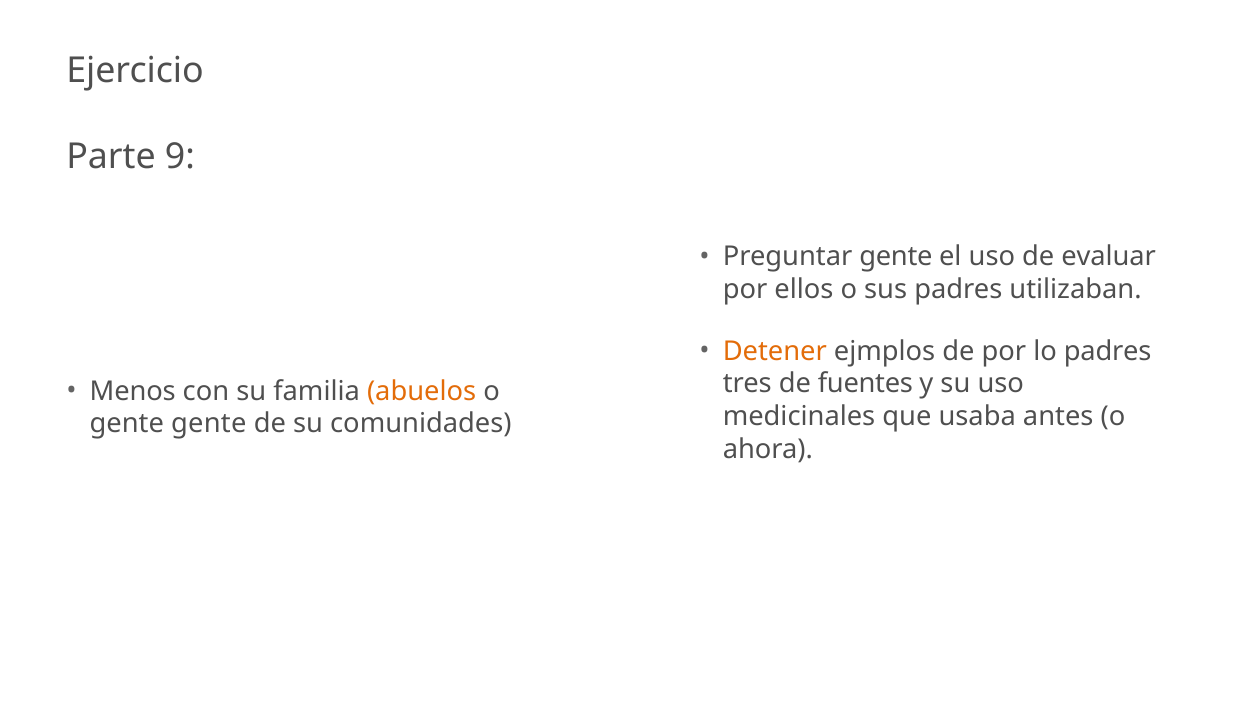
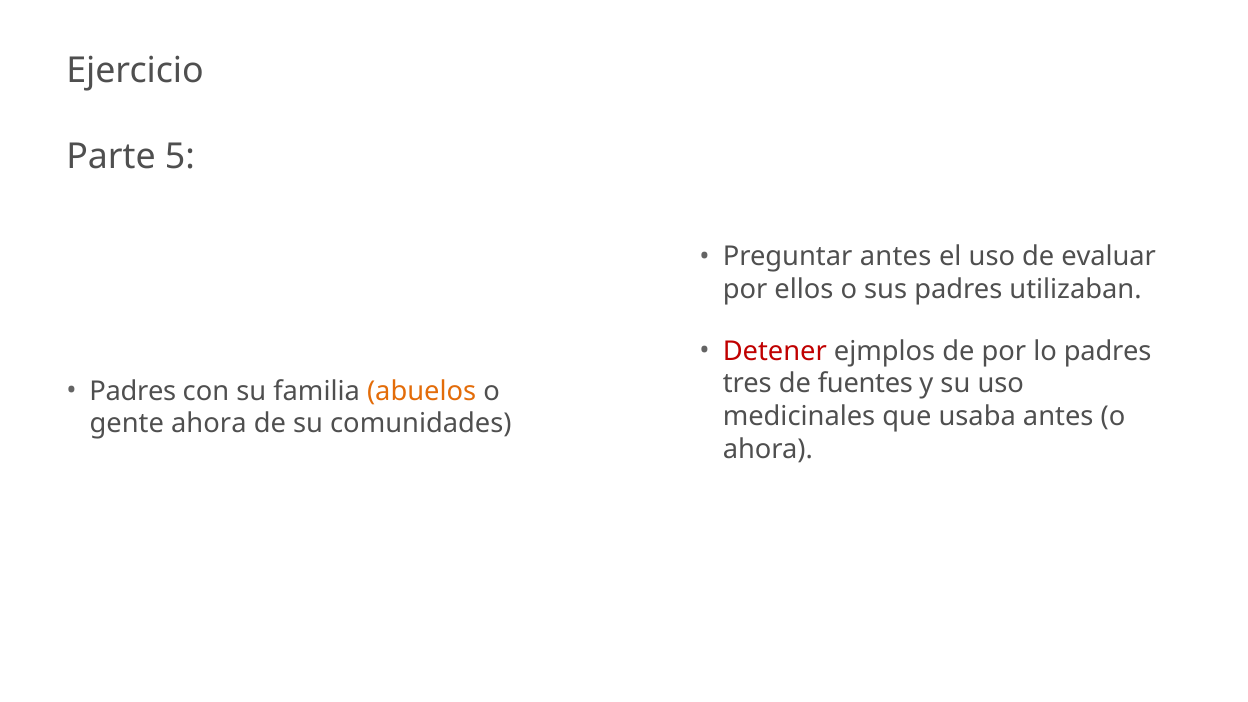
9: 9 -> 5 (180, 157)
Preguntar gente: gente -> antes (896, 256)
Detener colour: orange -> red (775, 351)
Menos: Menos -> Padres (133, 391)
gente gente: gente -> ahora (209, 424)
